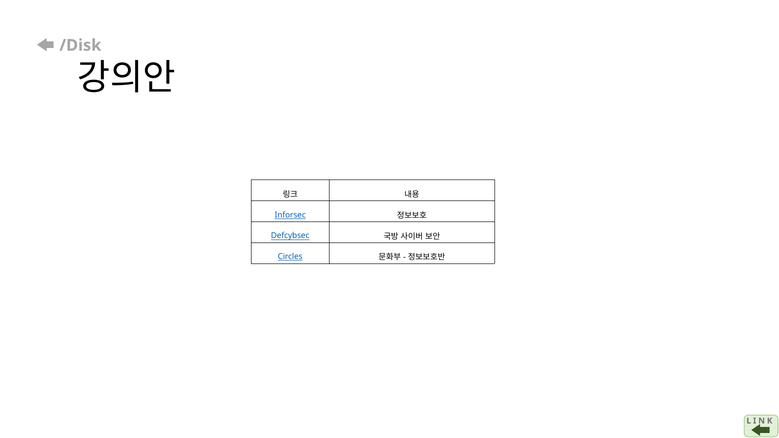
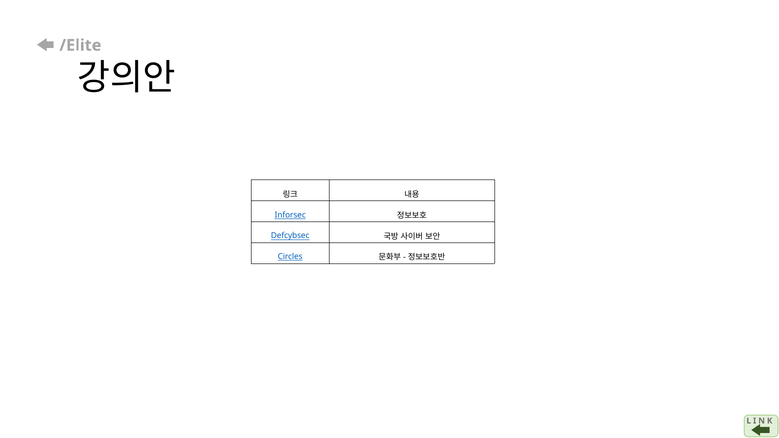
/Disk: /Disk -> /Elite (80, 45)
